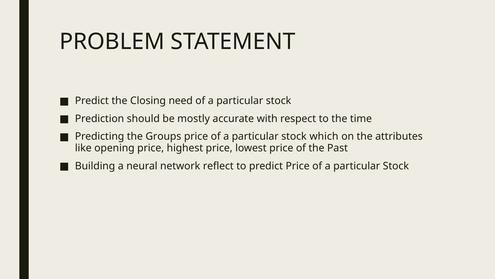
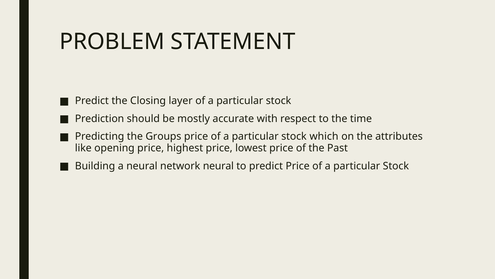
need: need -> layer (181, 101)
network reflect: reflect -> neural (218, 166)
